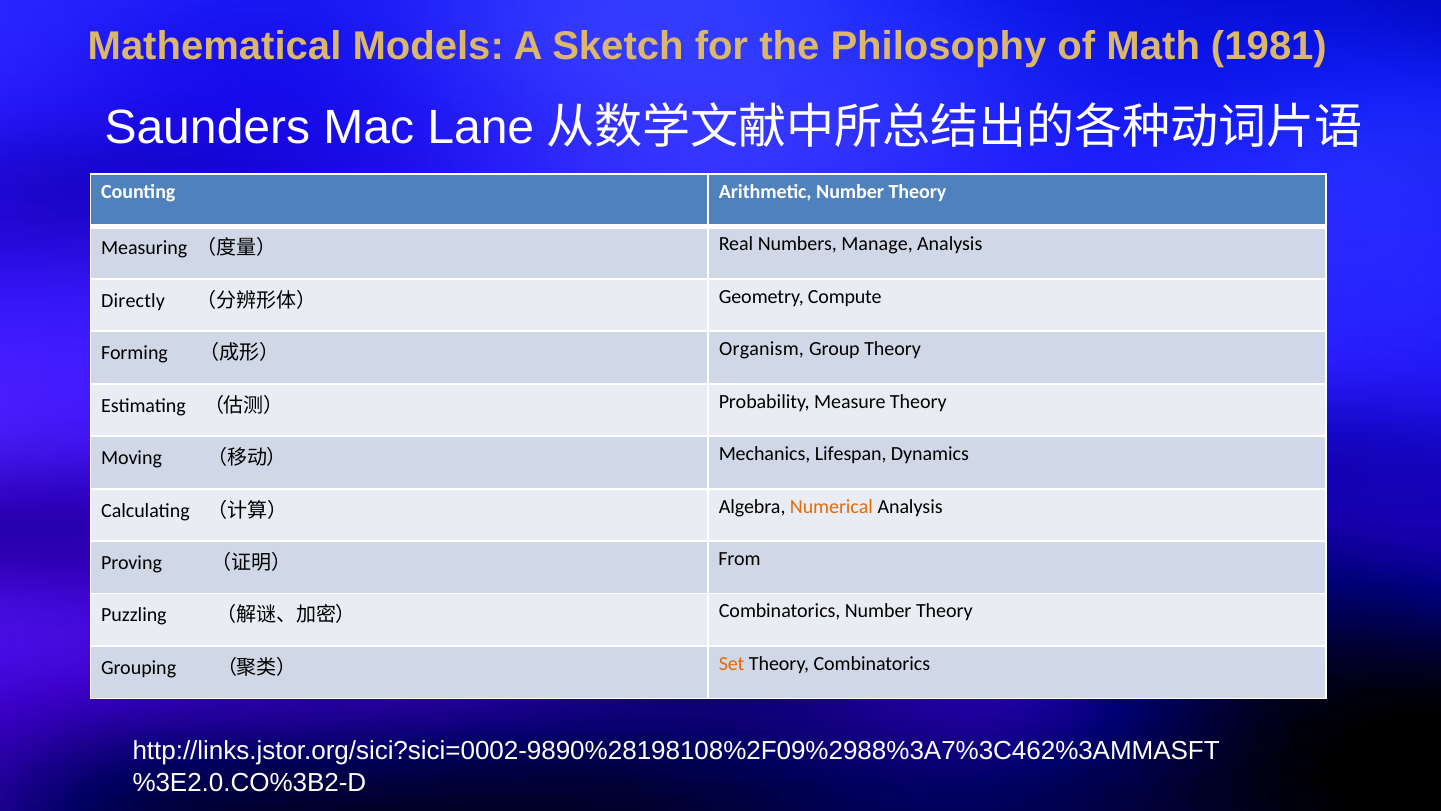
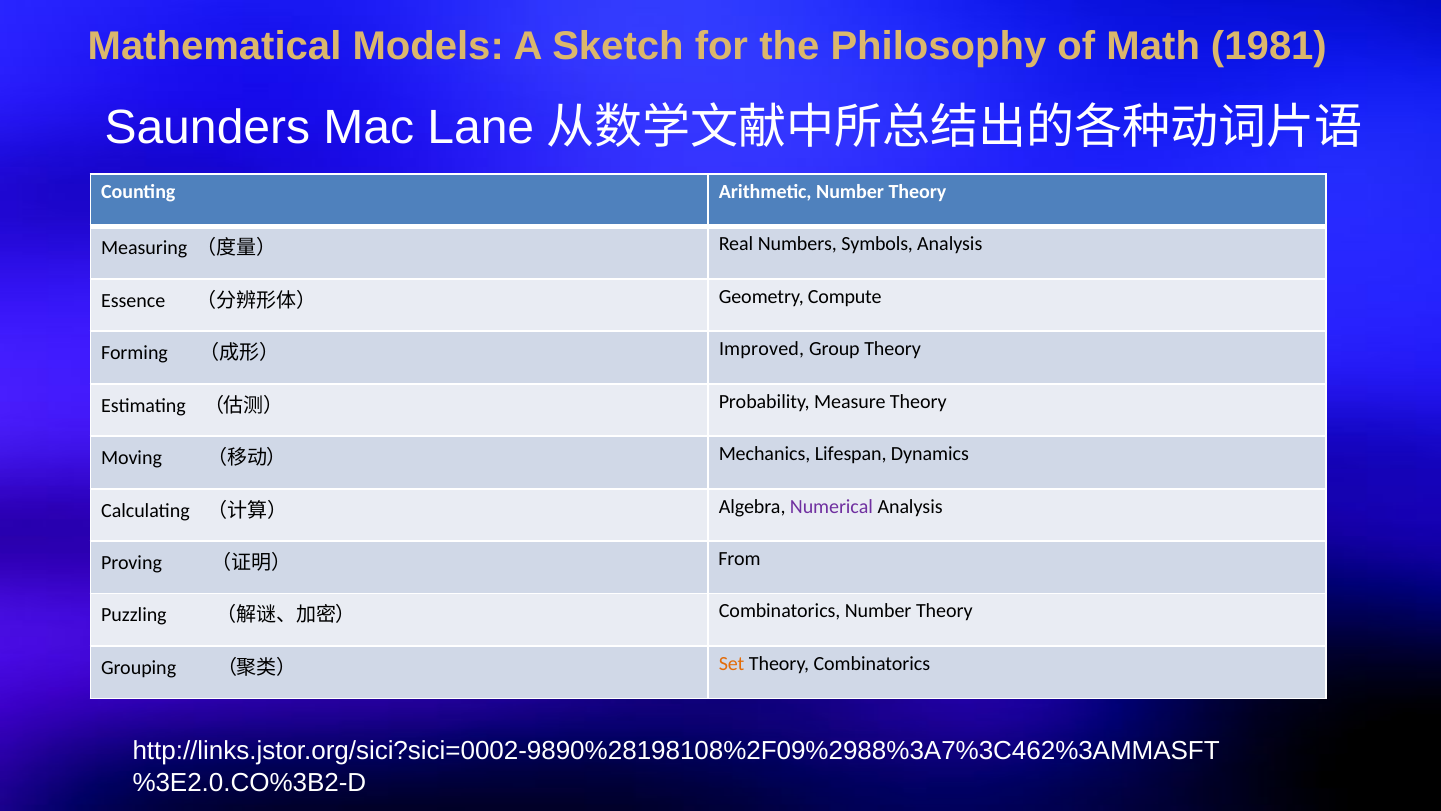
Manage: Manage -> Symbols (877, 244)
Directly: Directly -> Essence (133, 301)
Organism: Organism -> Improved (762, 349)
Numerical colour: orange -> purple (831, 506)
